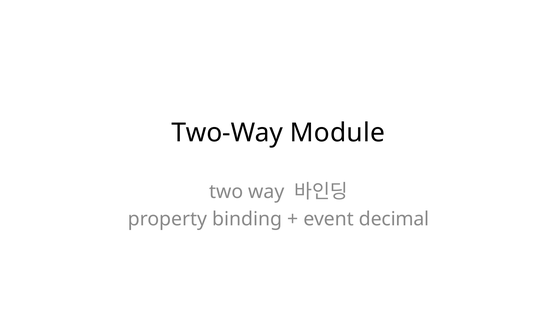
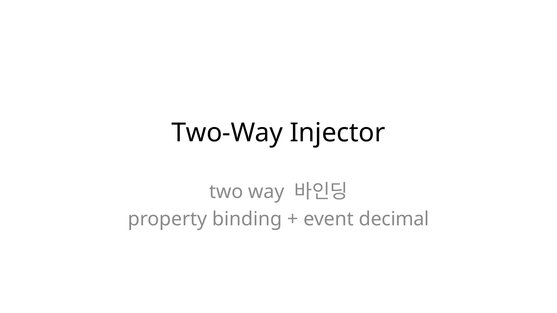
Module: Module -> Injector (338, 133)
